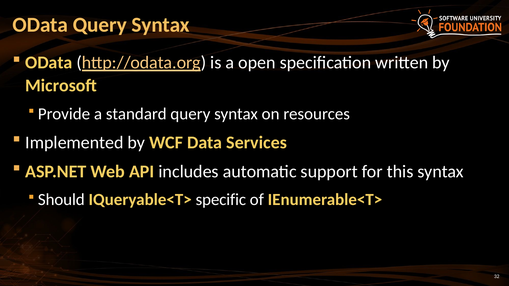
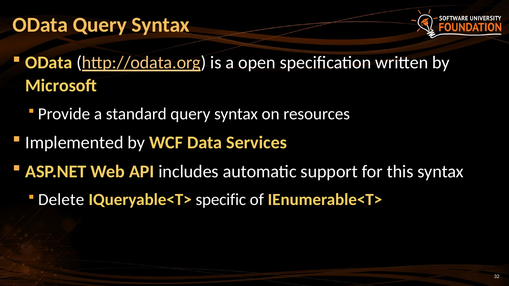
Should: Should -> Delete (61, 200)
